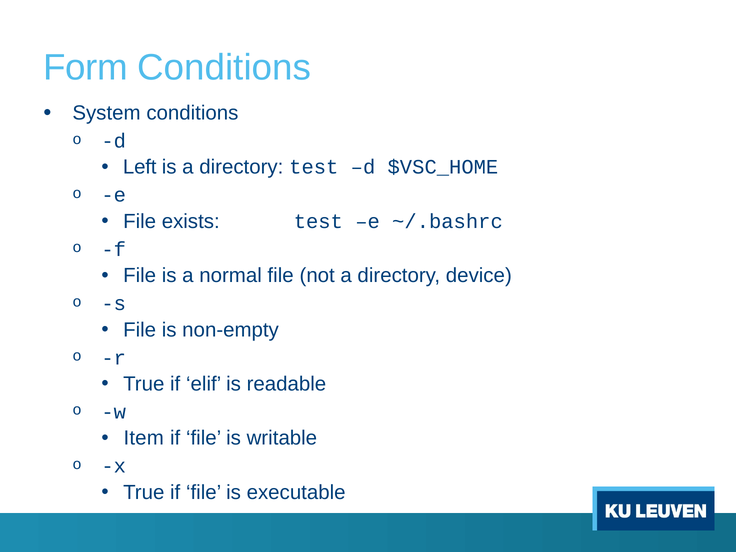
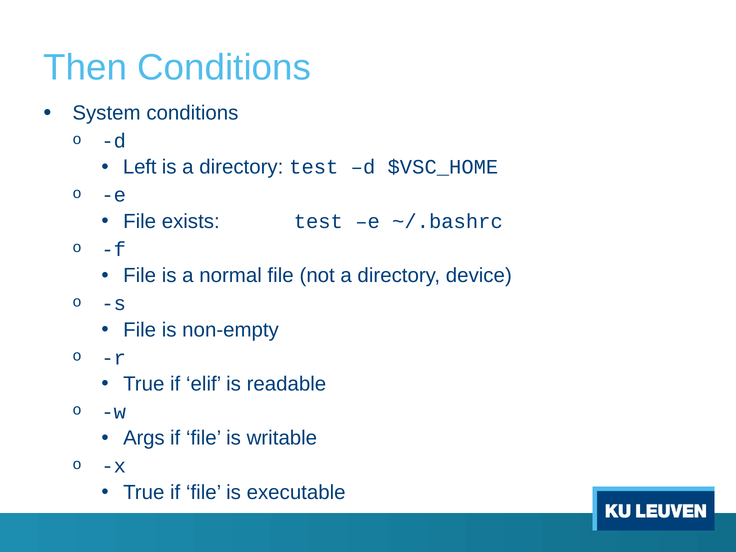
Form: Form -> Then (85, 67)
Item: Item -> Args (144, 438)
